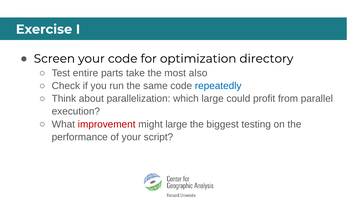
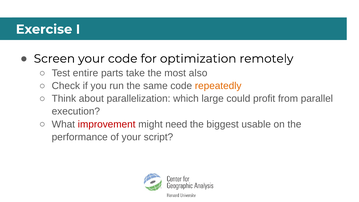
directory: directory -> remotely (266, 59)
repeatedly colour: blue -> orange (218, 86)
might large: large -> need (176, 124)
testing: testing -> usable (256, 124)
